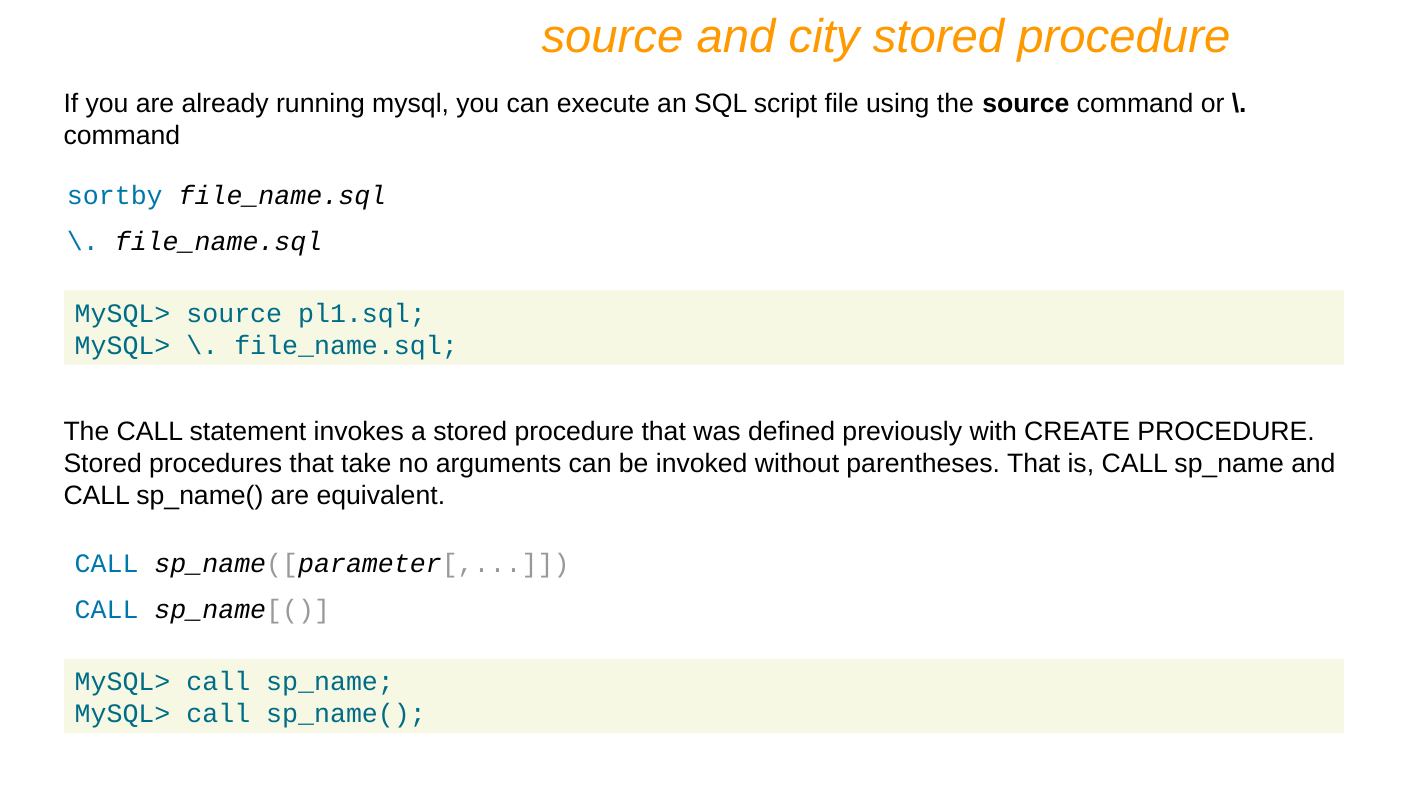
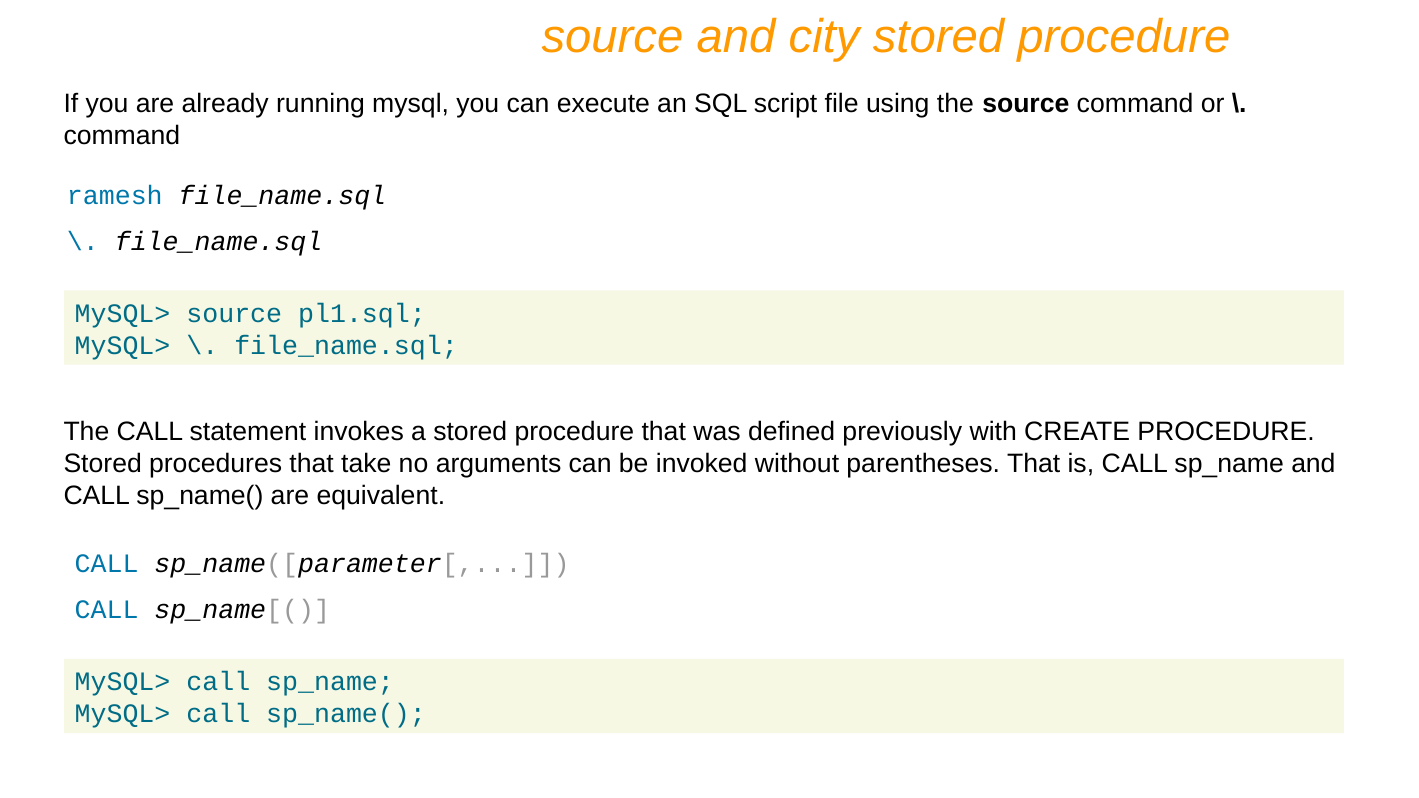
sortby: sortby -> ramesh (115, 196)
